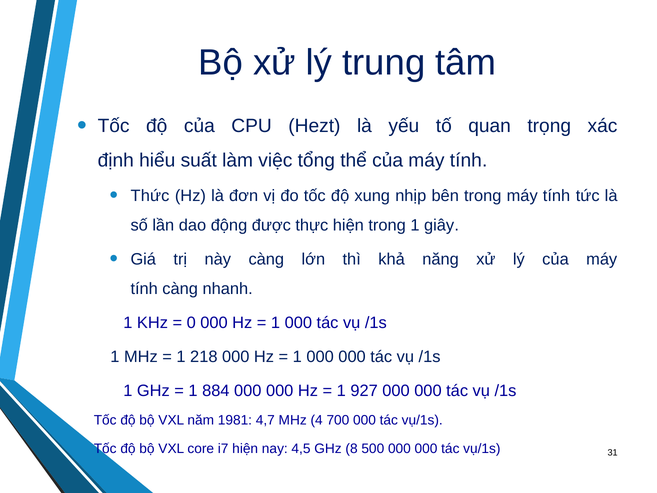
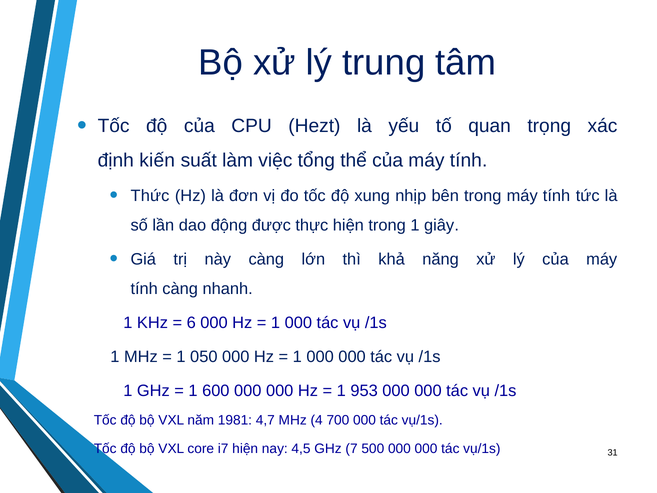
hiểu: hiểu -> kiến (157, 160)
0: 0 -> 6 (191, 323)
218: 218 -> 050 (204, 357)
884: 884 -> 600 (216, 391)
927: 927 -> 953 (364, 391)
8: 8 -> 7 (352, 449)
